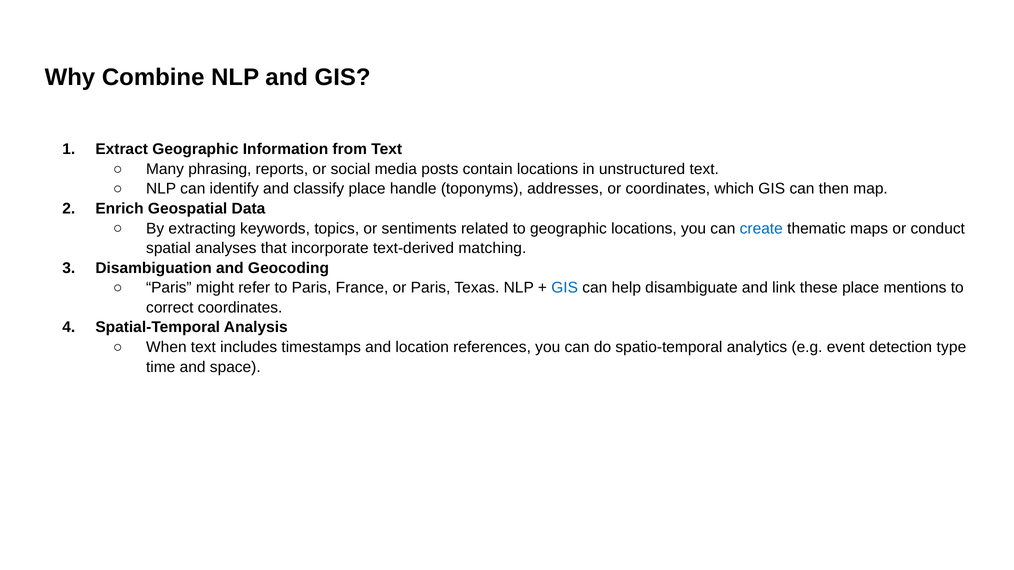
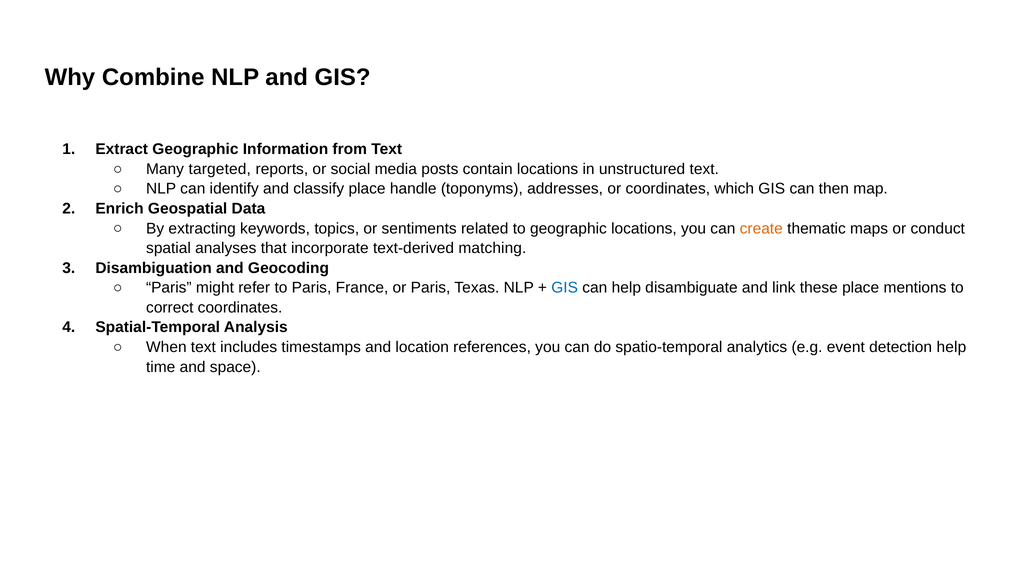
phrasing: phrasing -> targeted (220, 169)
create colour: blue -> orange (761, 229)
detection type: type -> help (951, 347)
